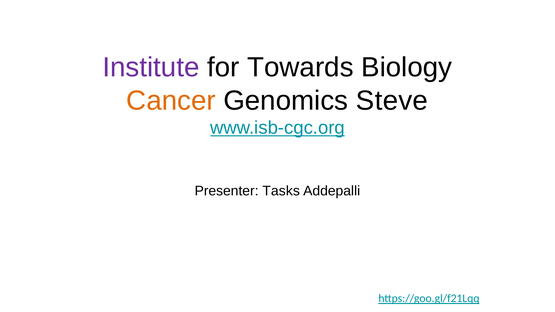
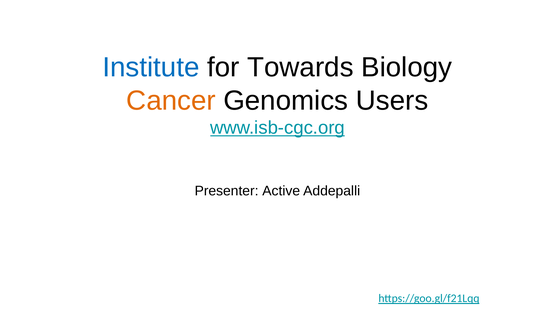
Institute colour: purple -> blue (151, 67)
Steve: Steve -> Users (392, 101)
Tasks: Tasks -> Active (281, 191)
